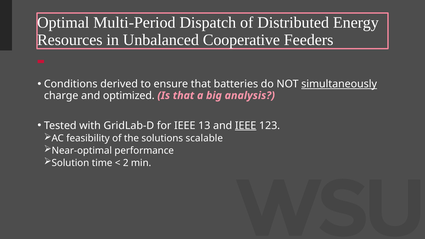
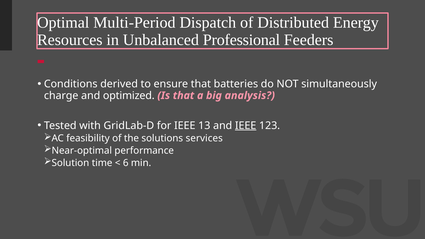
Cooperative: Cooperative -> Professional (241, 40)
simultaneously underline: present -> none (339, 84)
scalable: scalable -> services (204, 138)
2: 2 -> 6 (126, 163)
